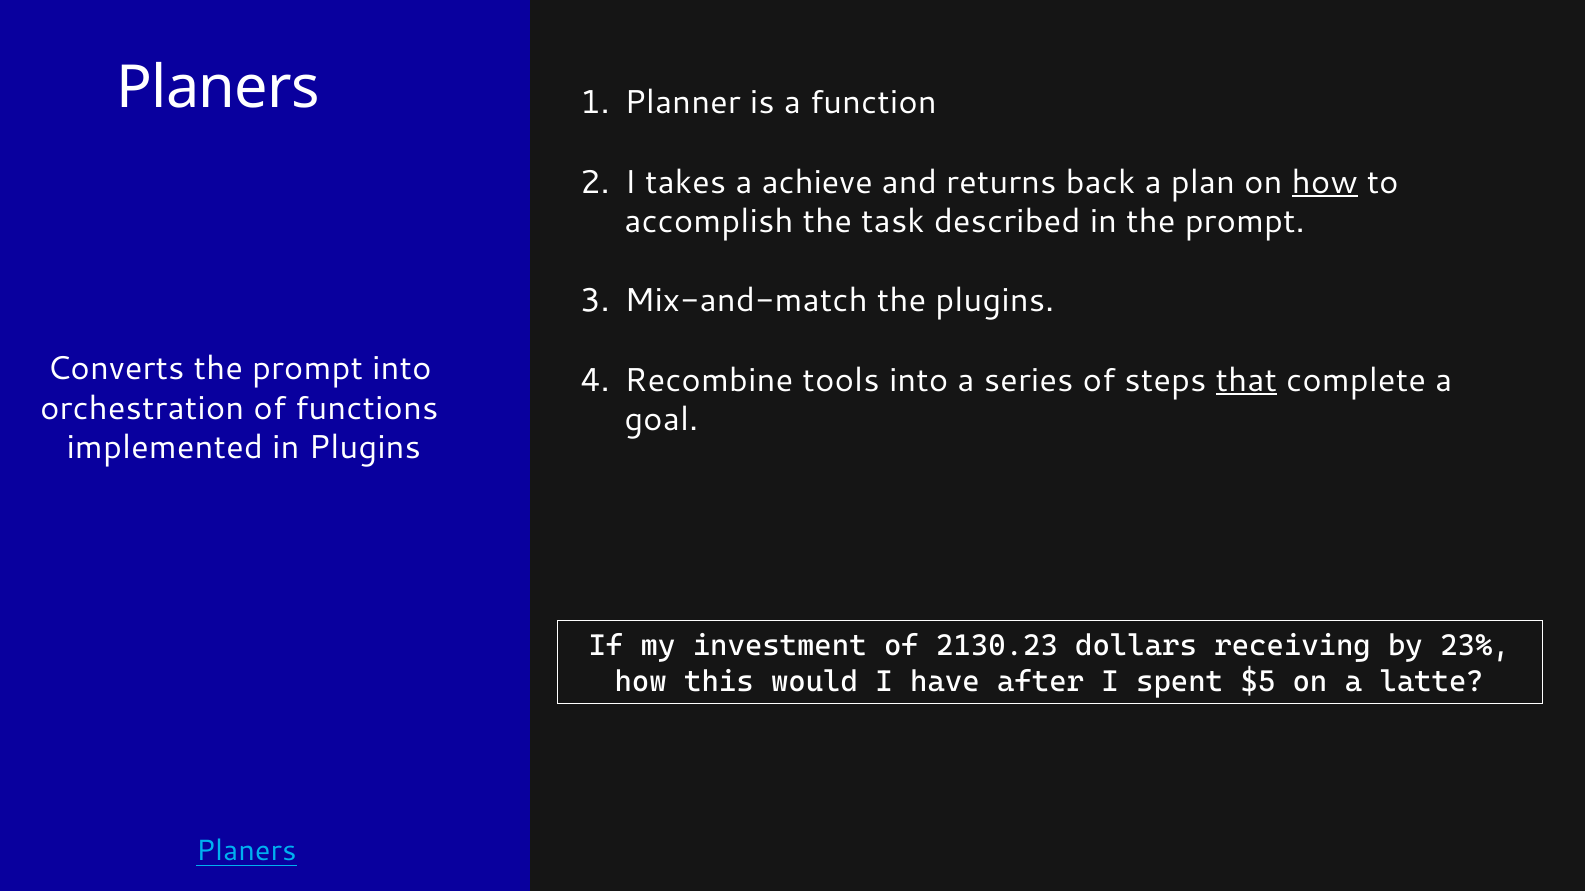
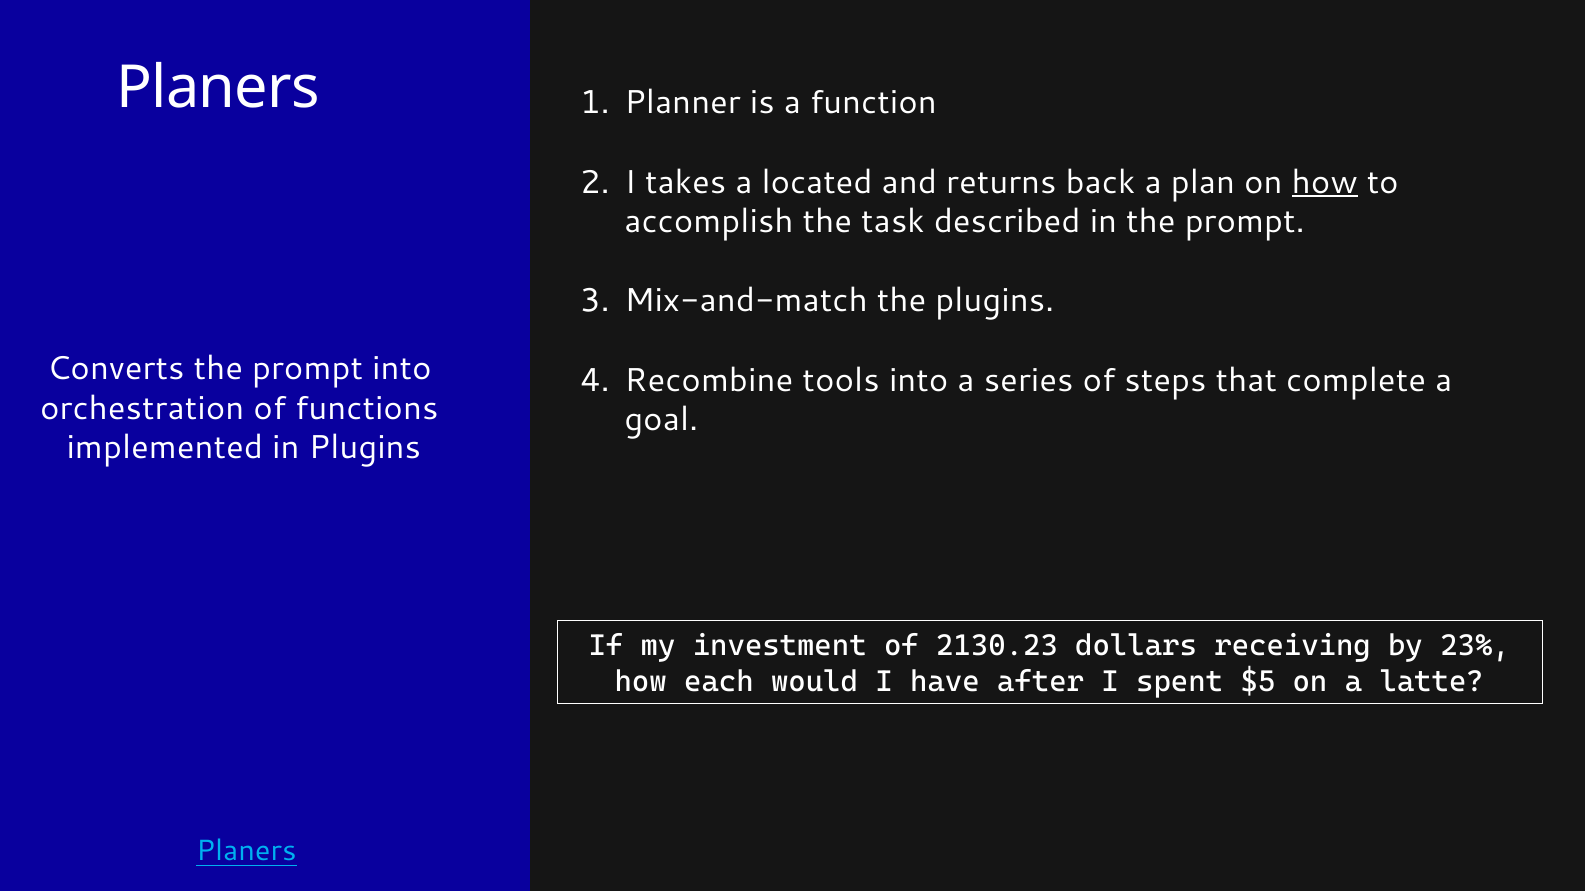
achieve: achieve -> located (817, 182)
that underline: present -> none (1246, 380)
this: this -> each (719, 682)
